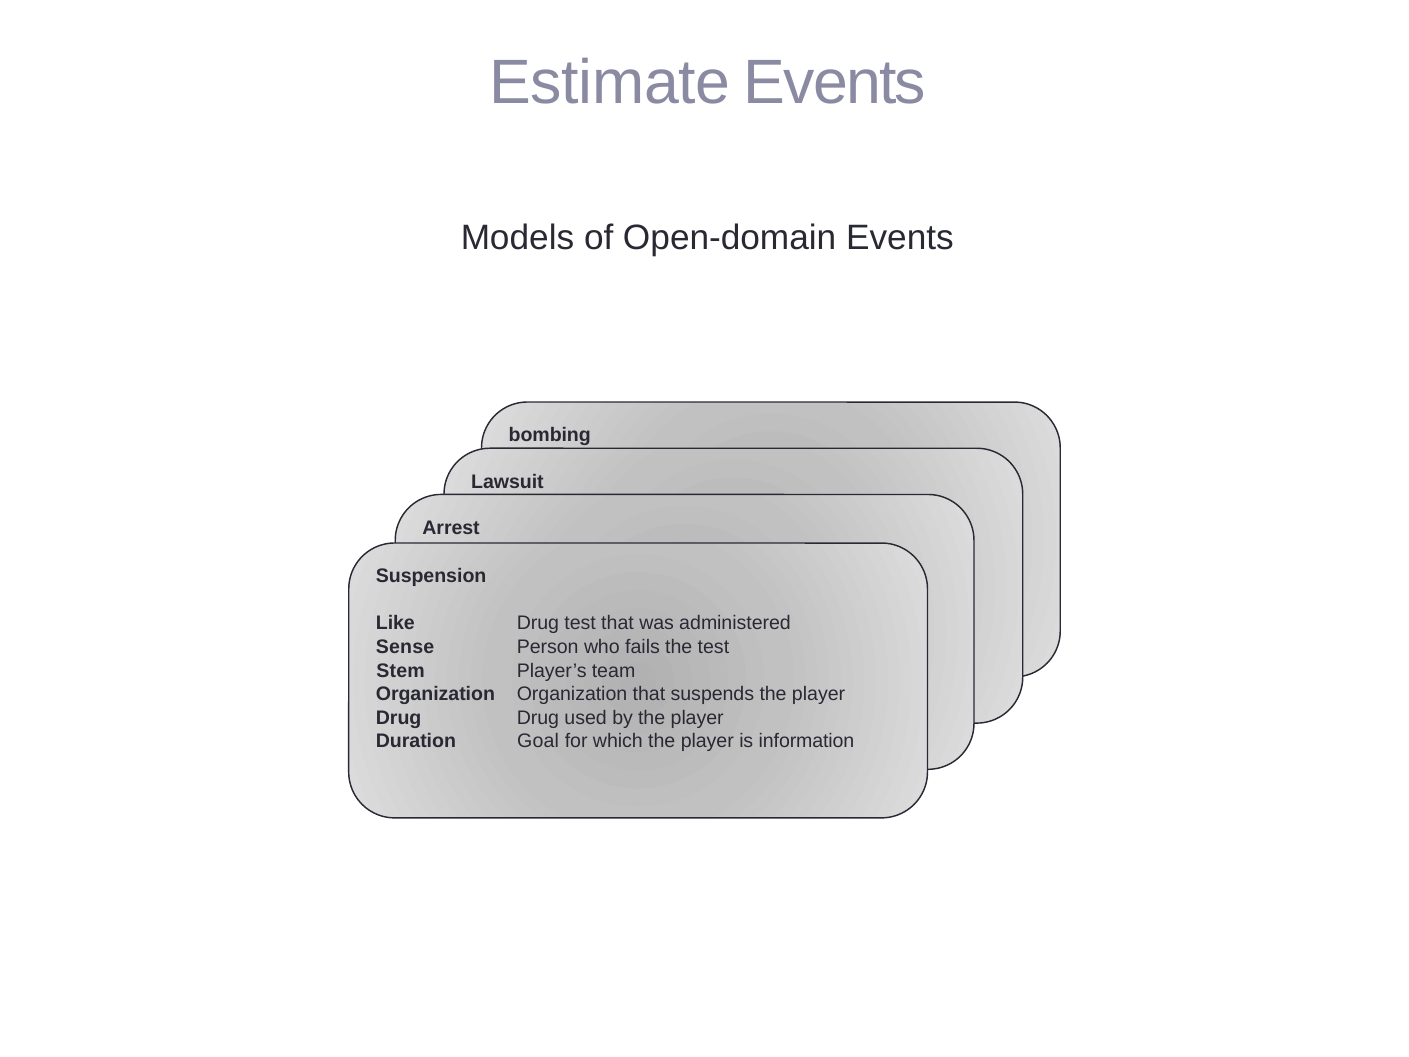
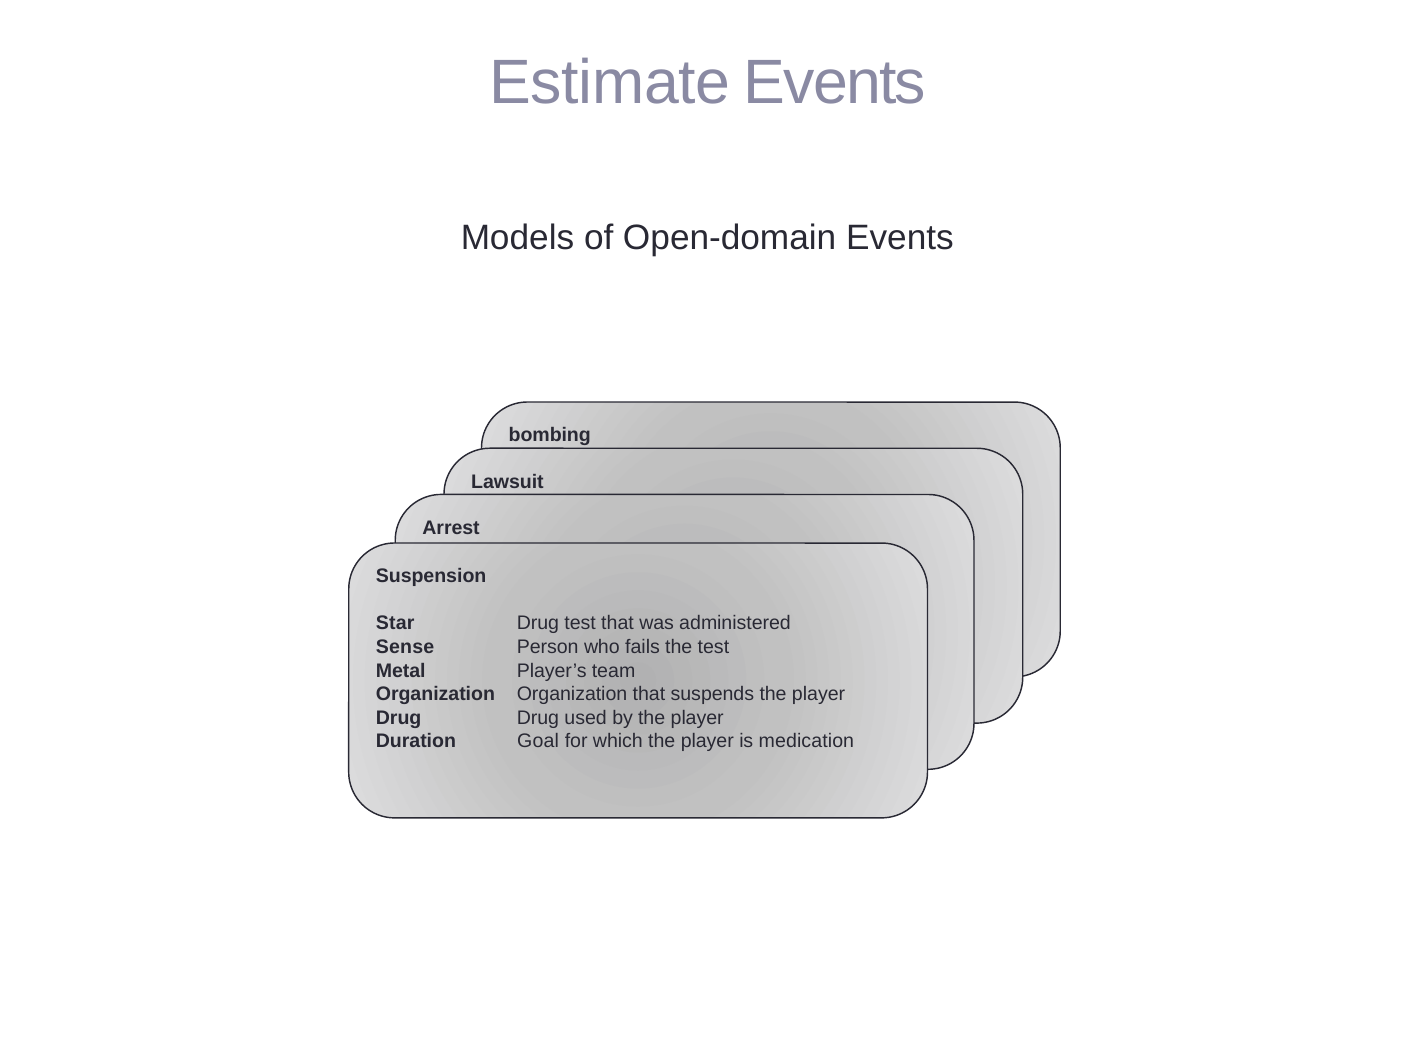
Like: Like -> Star (395, 623)
Stem: Stem -> Metal (401, 670)
information: information -> medication (806, 741)
